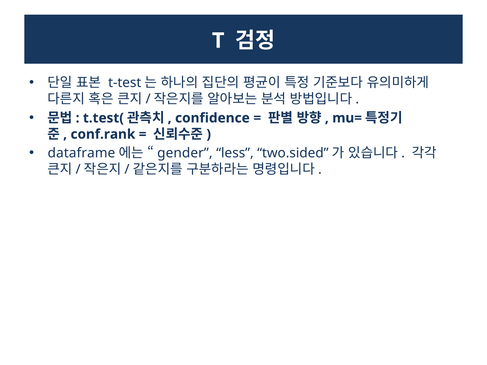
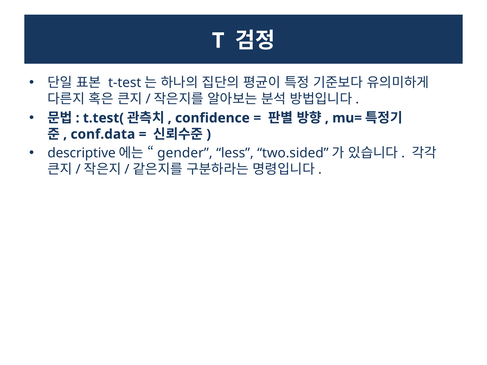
conf.rank: conf.rank -> conf.data (103, 134)
dataframe: dataframe -> descriptive (82, 153)
